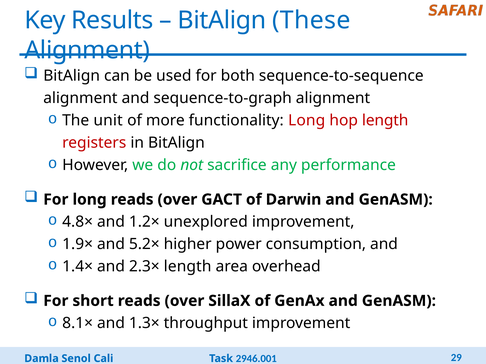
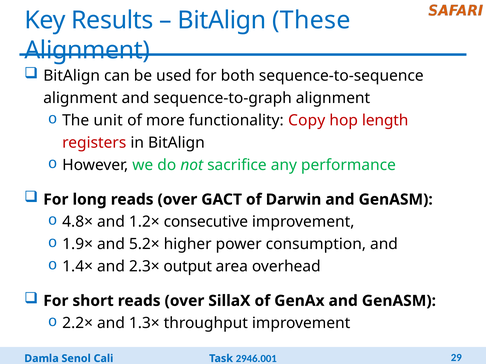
functionality Long: Long -> Copy (307, 121)
unexplored: unexplored -> consecutive (206, 222)
2.3× length: length -> output (188, 267)
8.1×: 8.1× -> 2.2× (78, 324)
